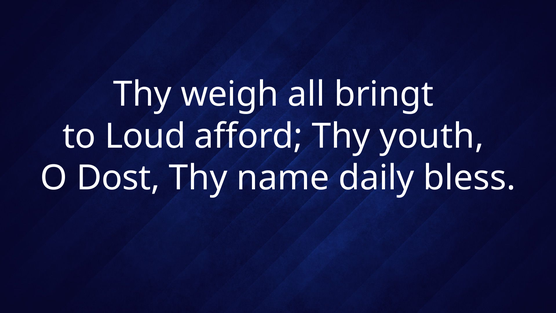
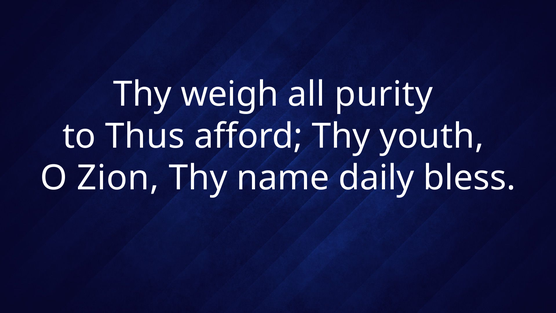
bringt: bringt -> purity (384, 94)
Loud: Loud -> Thus (145, 136)
Dost: Dost -> Zion (118, 178)
